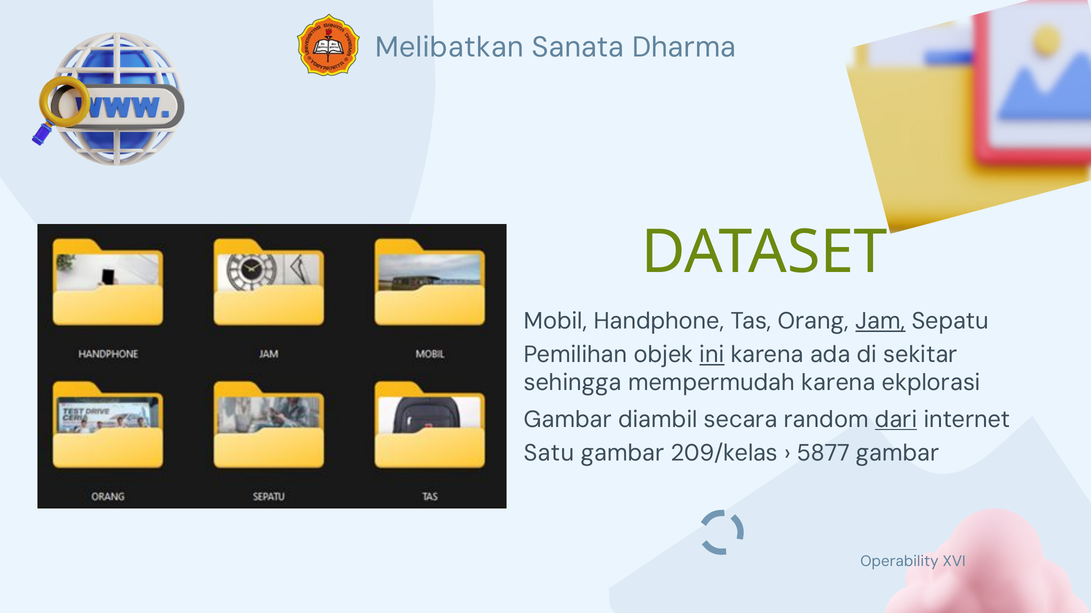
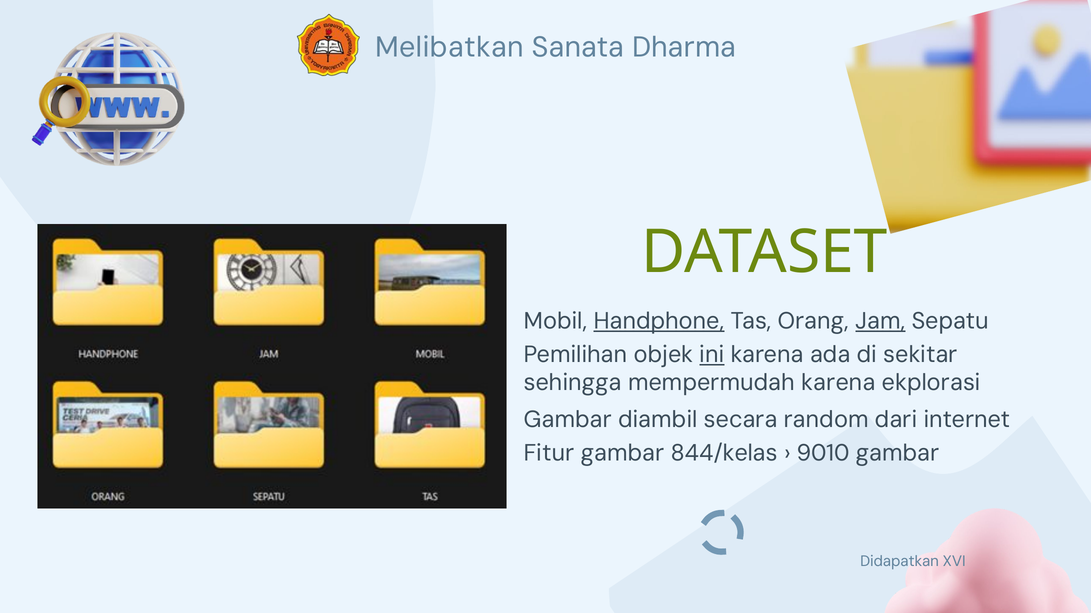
Handphone underline: none -> present (659, 321)
dari underline: present -> none (896, 420)
Satu: Satu -> Fitur (549, 453)
209/kelas: 209/kelas -> 844/kelas (724, 453)
5877: 5877 -> 9010 (823, 453)
Operability: Operability -> Didapatkan (900, 562)
